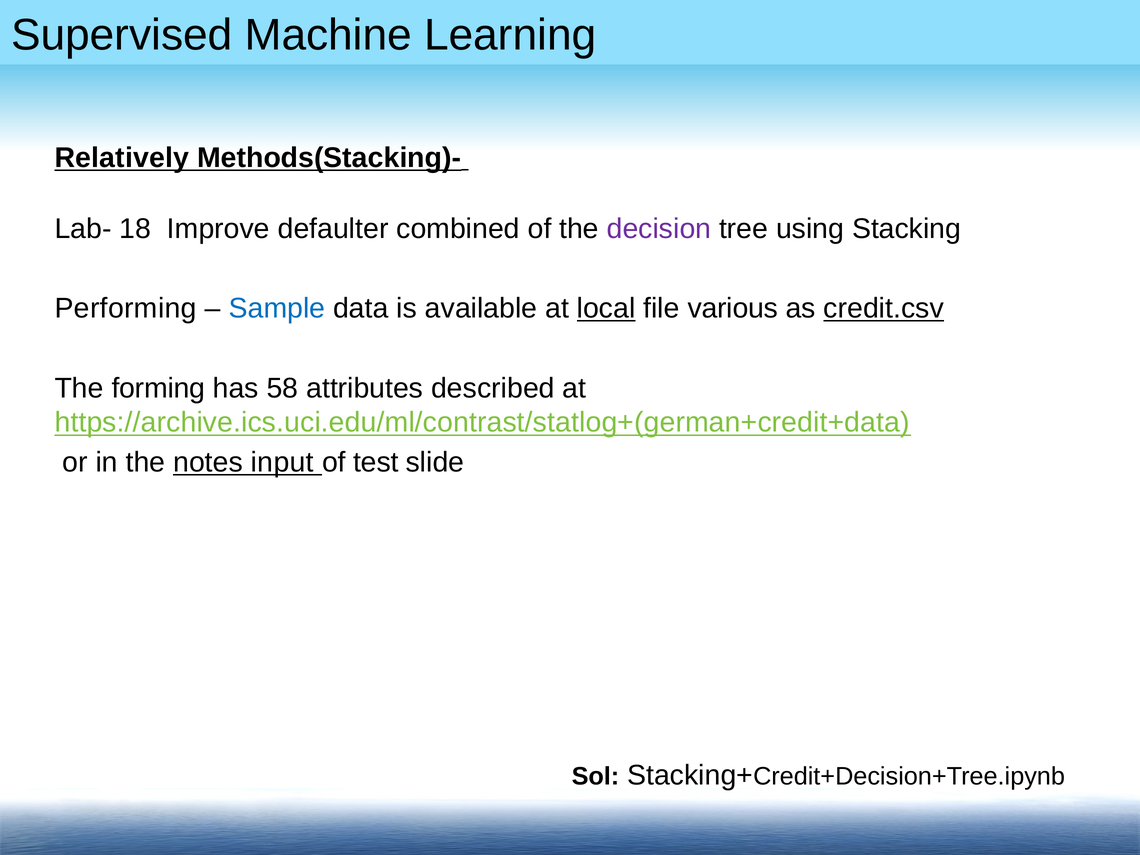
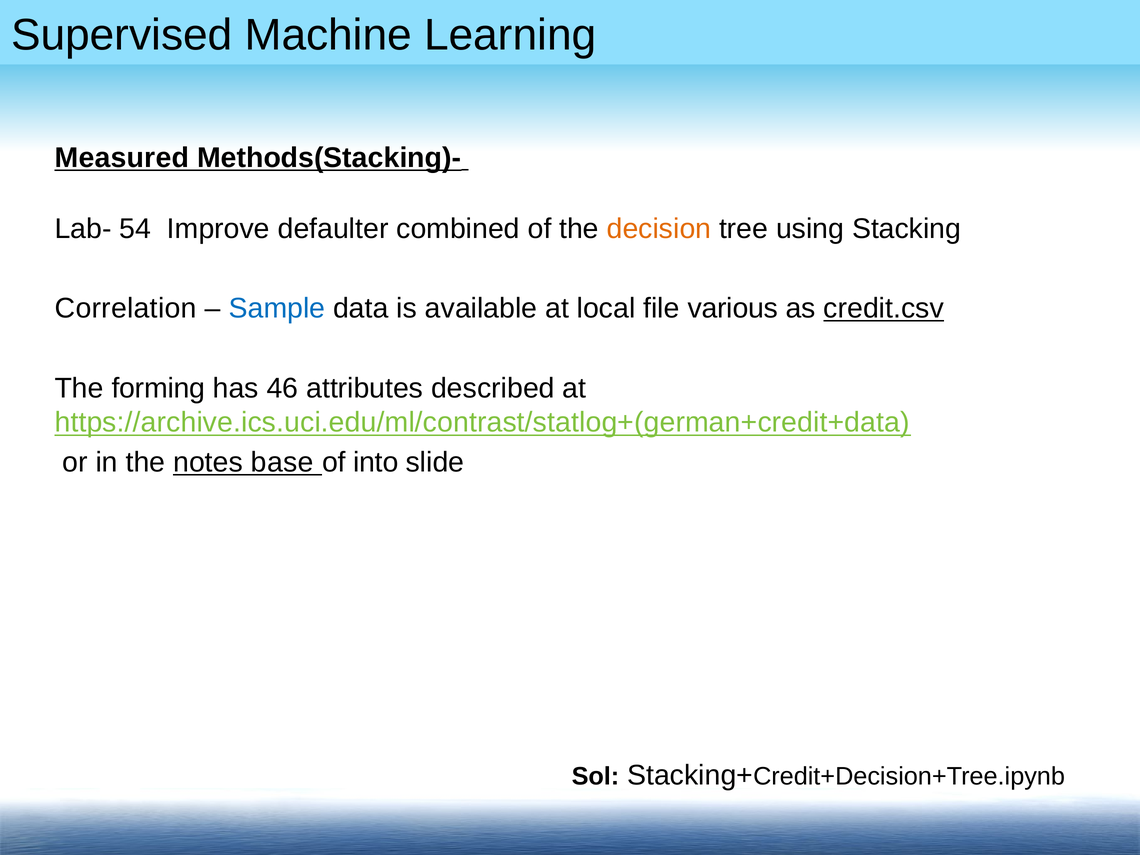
Relatively: Relatively -> Measured (122, 158)
18: 18 -> 54 (135, 229)
decision colour: purple -> orange (659, 229)
Performing: Performing -> Correlation (126, 308)
local underline: present -> none (606, 308)
58: 58 -> 46 (282, 388)
input: input -> base (282, 462)
test: test -> into (376, 462)
